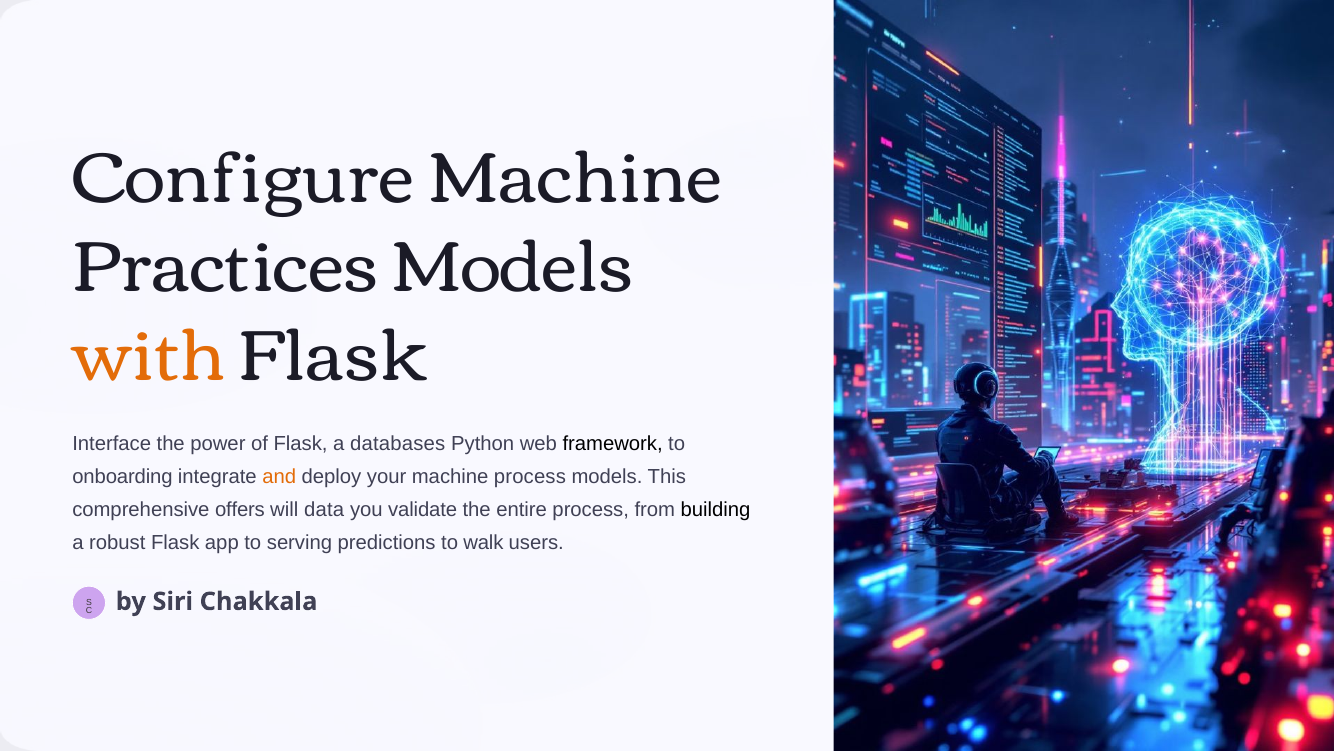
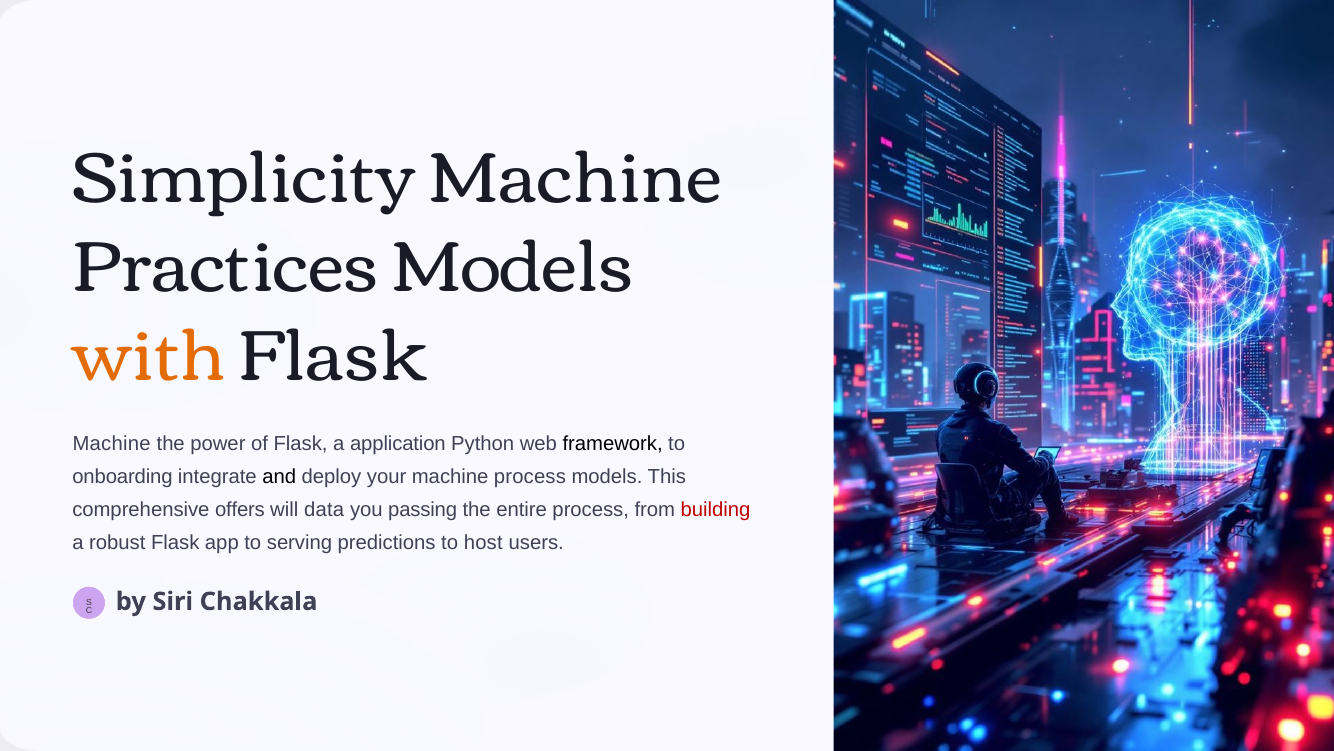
Configure: Configure -> Simplicity (244, 179)
Interface: Interface -> Machine (112, 443)
databases: databases -> application (398, 443)
and colour: orange -> black (279, 476)
validate: validate -> passing (423, 509)
building colour: black -> red (715, 509)
walk: walk -> host (483, 542)
